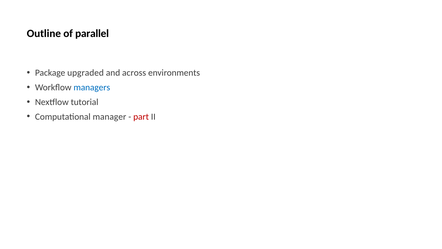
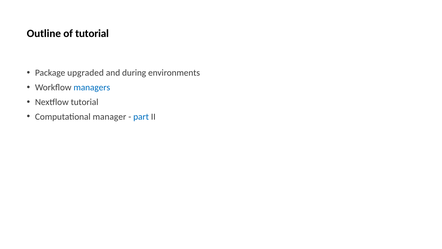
of parallel: parallel -> tutorial (92, 33)
across: across -> during (134, 73)
part colour: red -> blue (141, 116)
